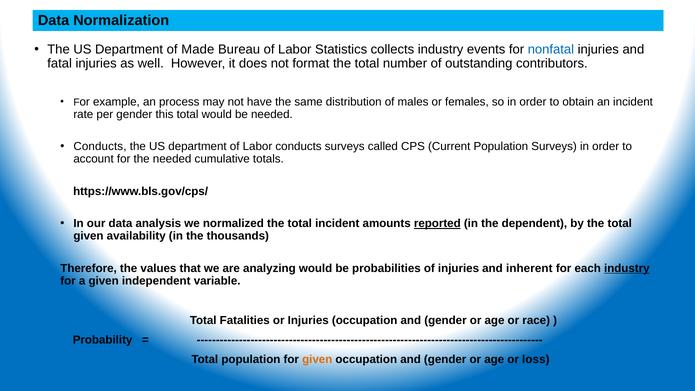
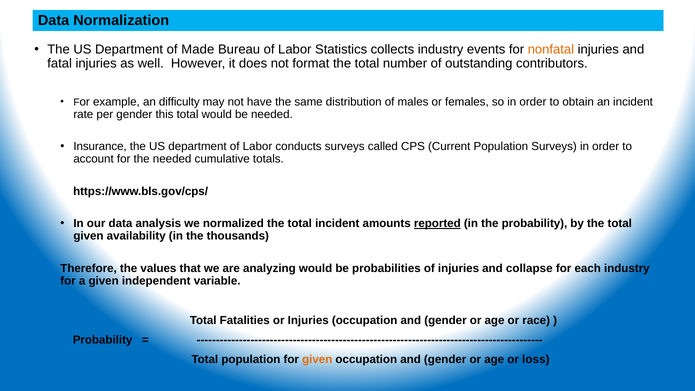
nonfatal colour: blue -> orange (551, 50)
process: process -> difficulty (179, 102)
Conducts: Conducts -> Insurance (100, 147)
the dependent: dependent -> probability (534, 223)
inherent: inherent -> collapse (529, 268)
industry underline: present -> none (627, 268)
